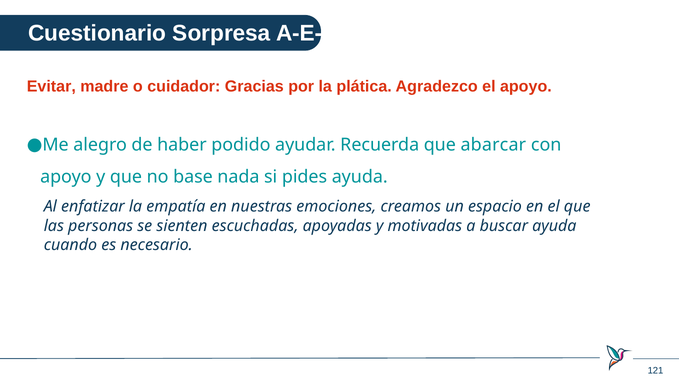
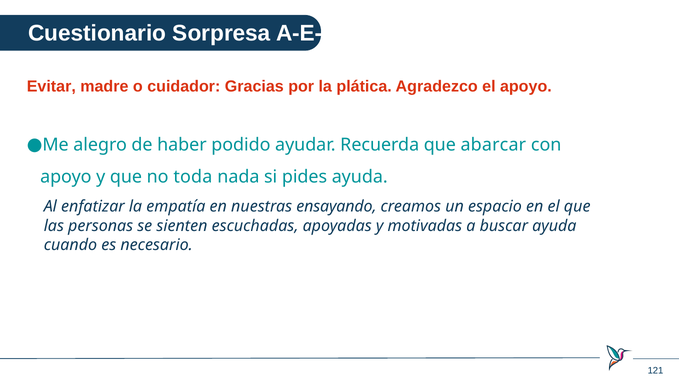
base: base -> toda (193, 177)
emociones: emociones -> ensayando (336, 207)
